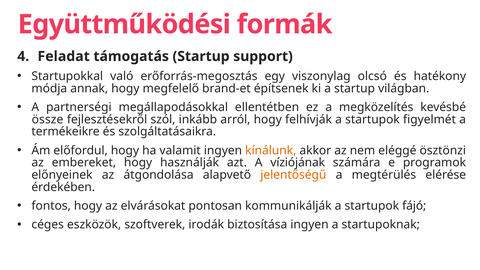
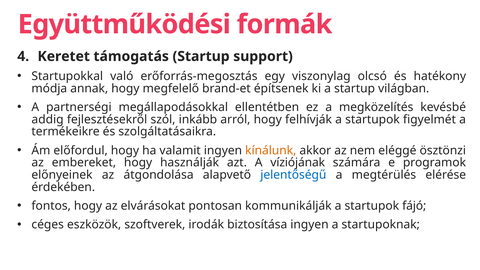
Feladat: Feladat -> Keretet (64, 56)
össze: össze -> addig (48, 119)
jelentőségű colour: orange -> blue (293, 175)
